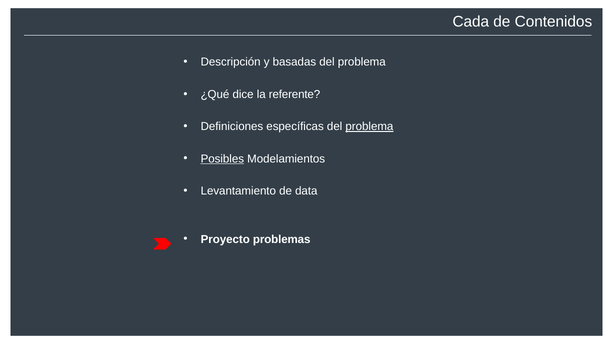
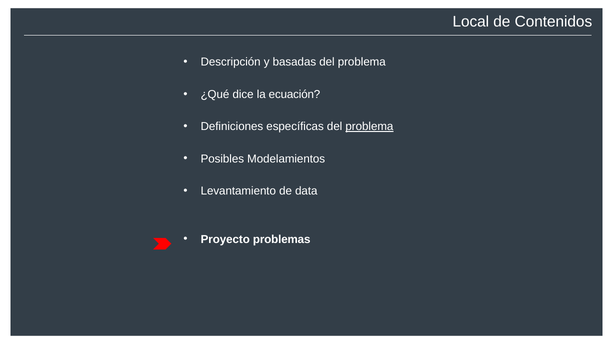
Cada: Cada -> Local (471, 22)
referente: referente -> ecuación (294, 94)
Posibles underline: present -> none (222, 159)
